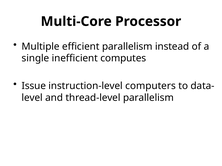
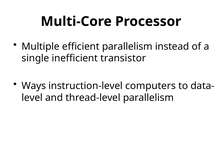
computes: computes -> transistor (123, 58)
Issue: Issue -> Ways (34, 86)
